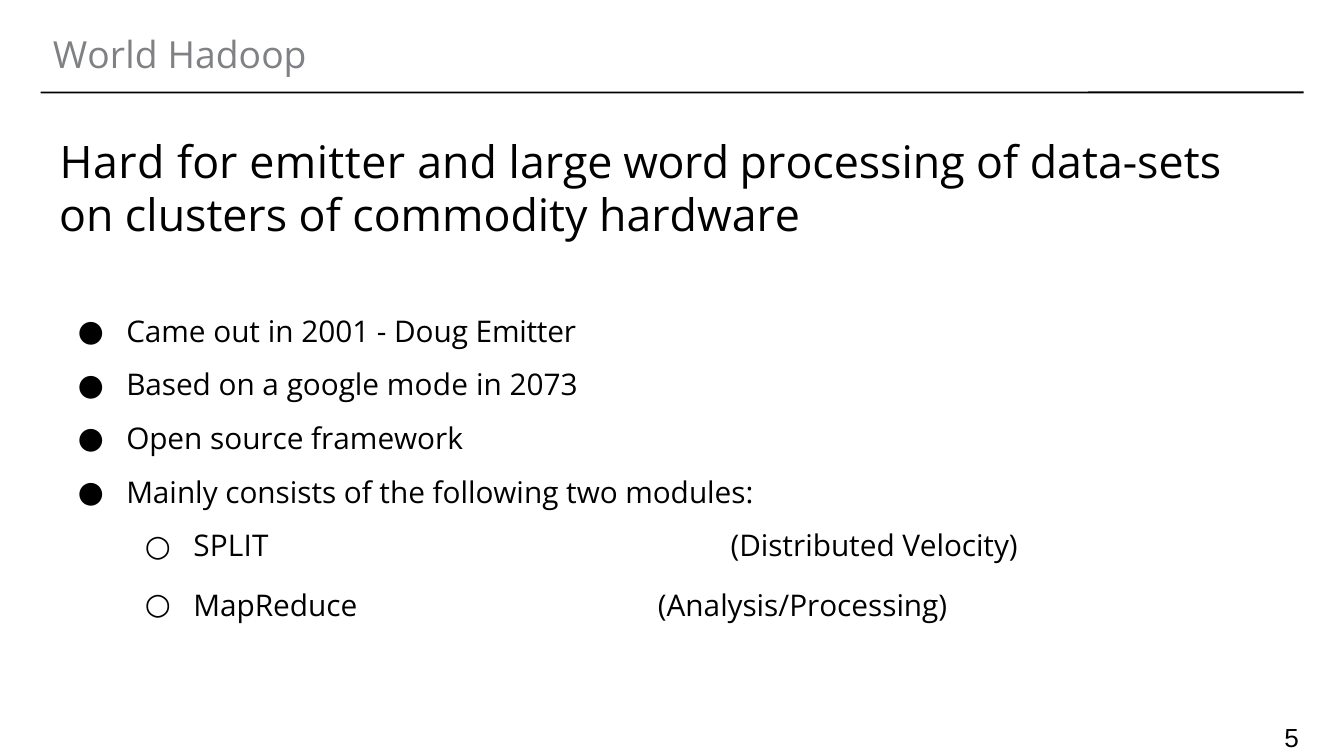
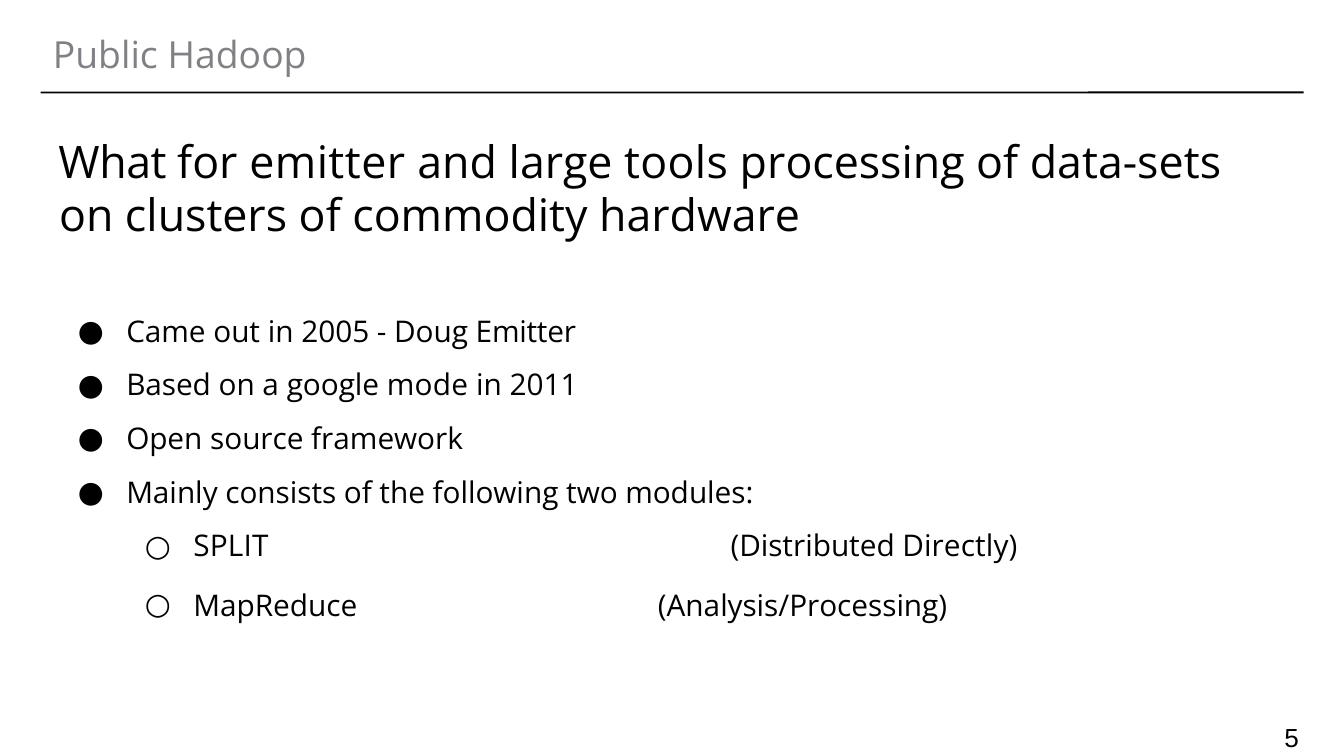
World: World -> Public (105, 56)
Hard: Hard -> What (113, 163)
word: word -> tools (676, 163)
2001: 2001 -> 2005 (335, 332)
2073: 2073 -> 2011 (544, 386)
Velocity: Velocity -> Directly (960, 547)
